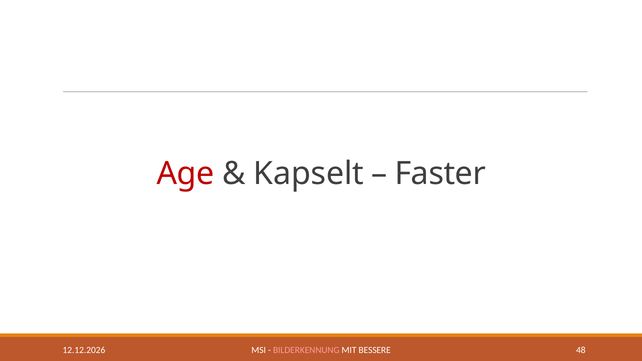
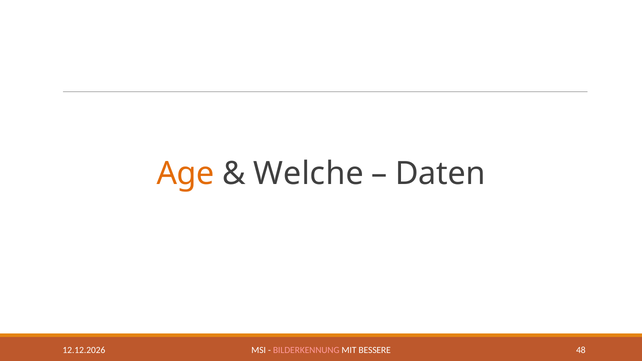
Age colour: red -> orange (186, 174)
Kapselt: Kapselt -> Welche (308, 174)
Faster: Faster -> Daten (440, 174)
